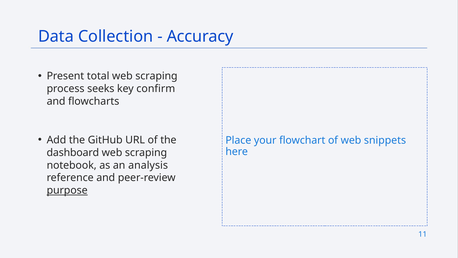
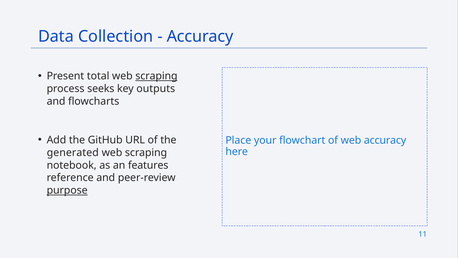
scraping underline: none -> present (156, 76)
confirm: confirm -> outputs (156, 89)
web snippets: snippets -> accuracy (385, 140)
dashboard: dashboard -> generated (73, 152)
analysis: analysis -> features (148, 165)
